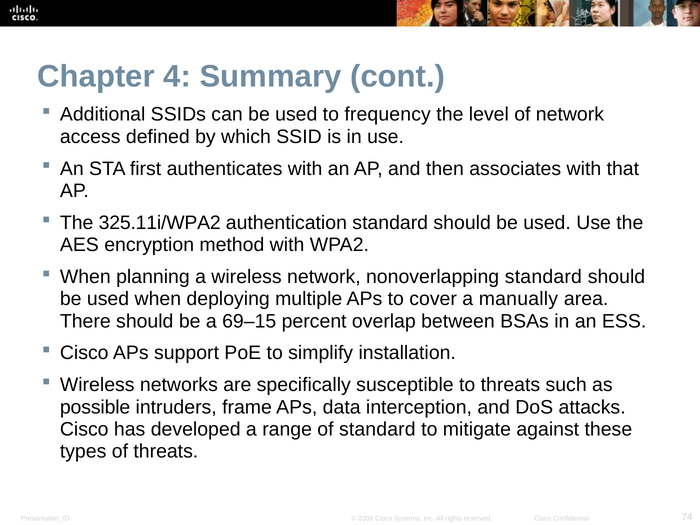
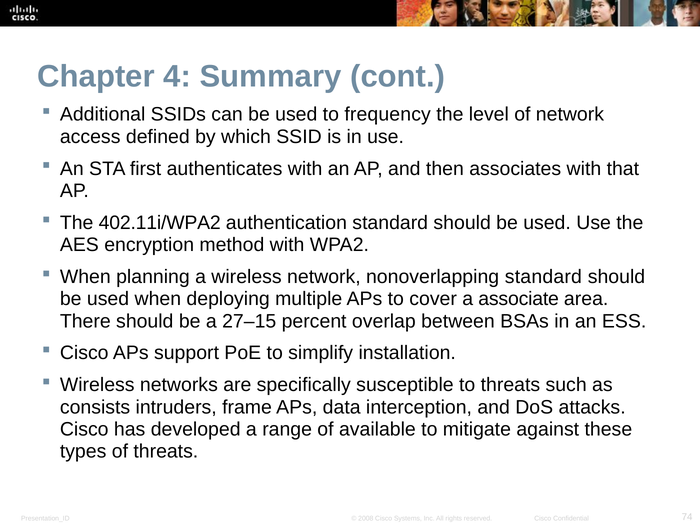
325.11i/WPA2: 325.11i/WPA2 -> 402.11i/WPA2 (160, 223)
manually: manually -> associate (519, 299)
69–15: 69–15 -> 27–15 (249, 321)
possible: possible -> consists (95, 407)
of standard: standard -> available (377, 429)
